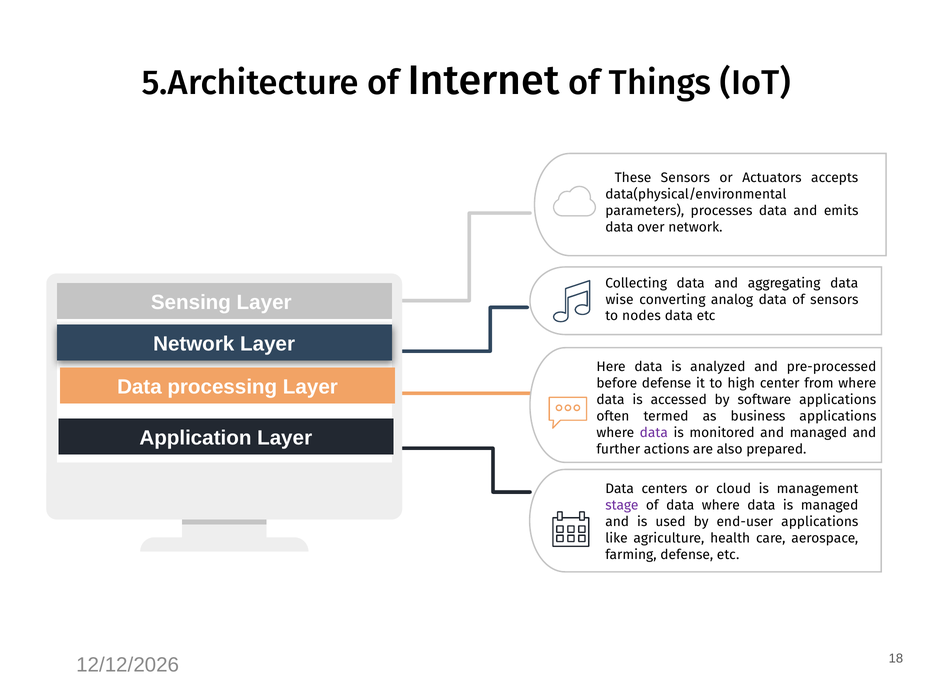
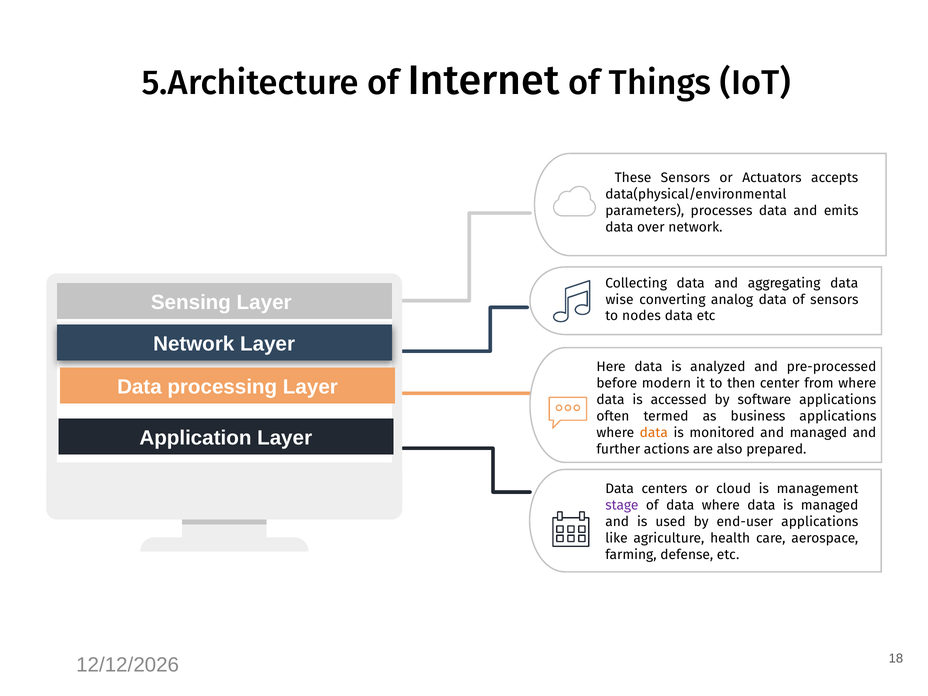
before defense: defense -> modern (666, 383)
high: high -> then (741, 383)
data colour: purple -> orange (654, 433)
